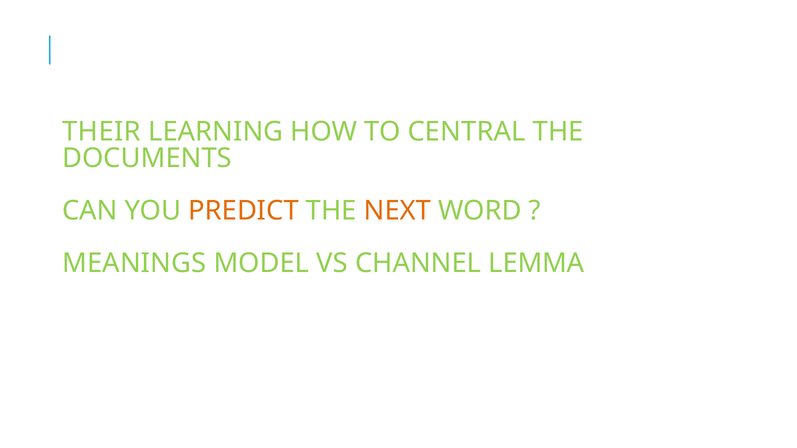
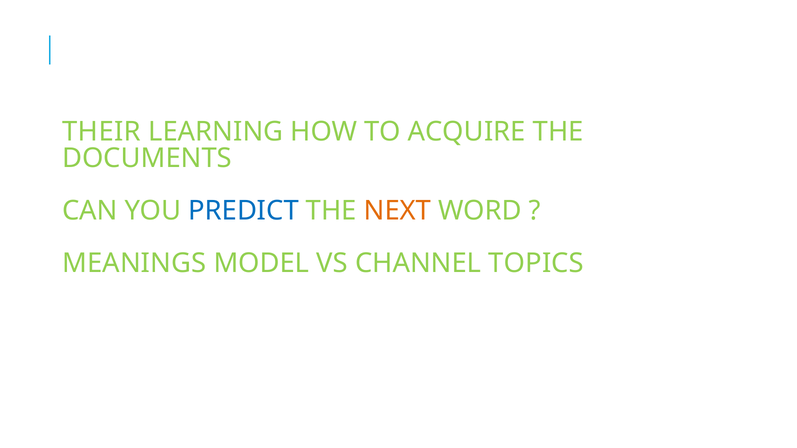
CENTRAL: CENTRAL -> ACQUIRE (467, 132)
PREDICT colour: orange -> blue (243, 211)
LEMMA: LEMMA -> TOPICS (536, 263)
